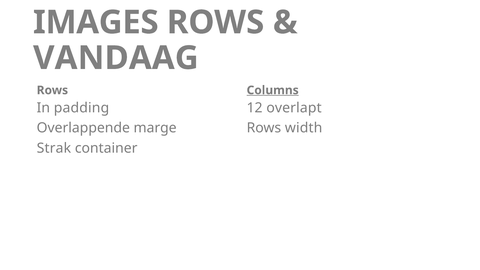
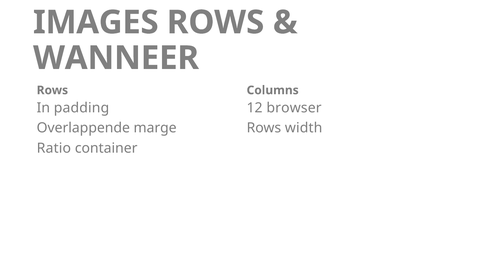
VANDAAG: VANDAAG -> WANNEER (116, 58)
Columns underline: present -> none (273, 90)
overlapt: overlapt -> browser (294, 108)
Strak: Strak -> Ratio (54, 148)
